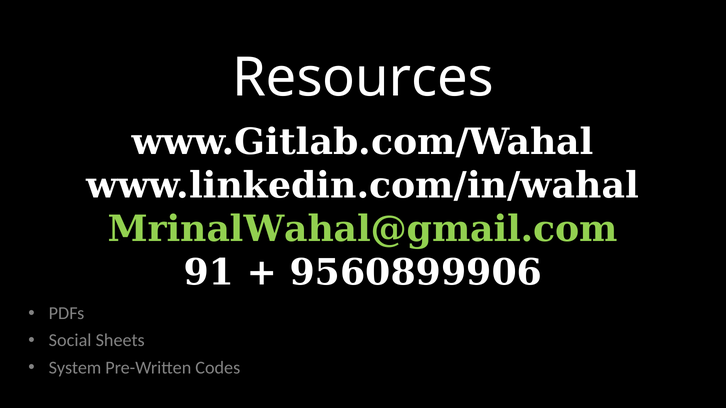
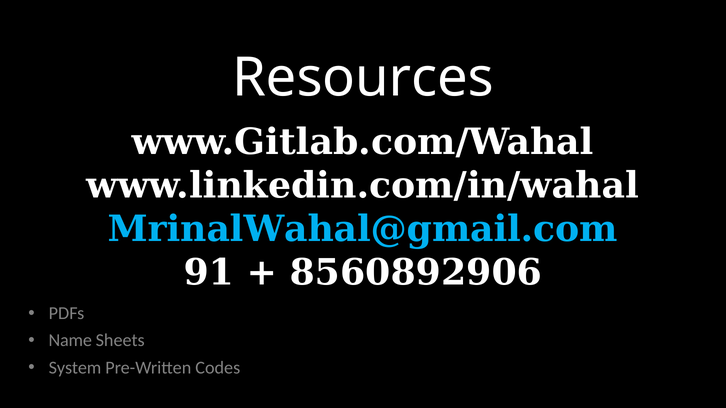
MrinalWahal@gmail.com colour: light green -> light blue (363, 229)
9560899906: 9560899906 -> 8560892906 (416, 273)
Social: Social -> Name (70, 341)
